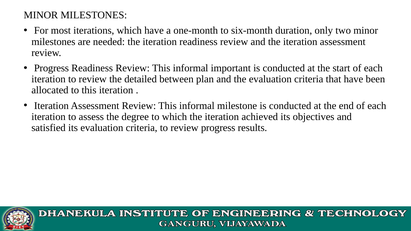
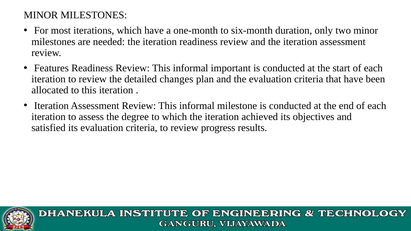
Progress: Progress -> Features (51, 68)
between: between -> changes (176, 79)
